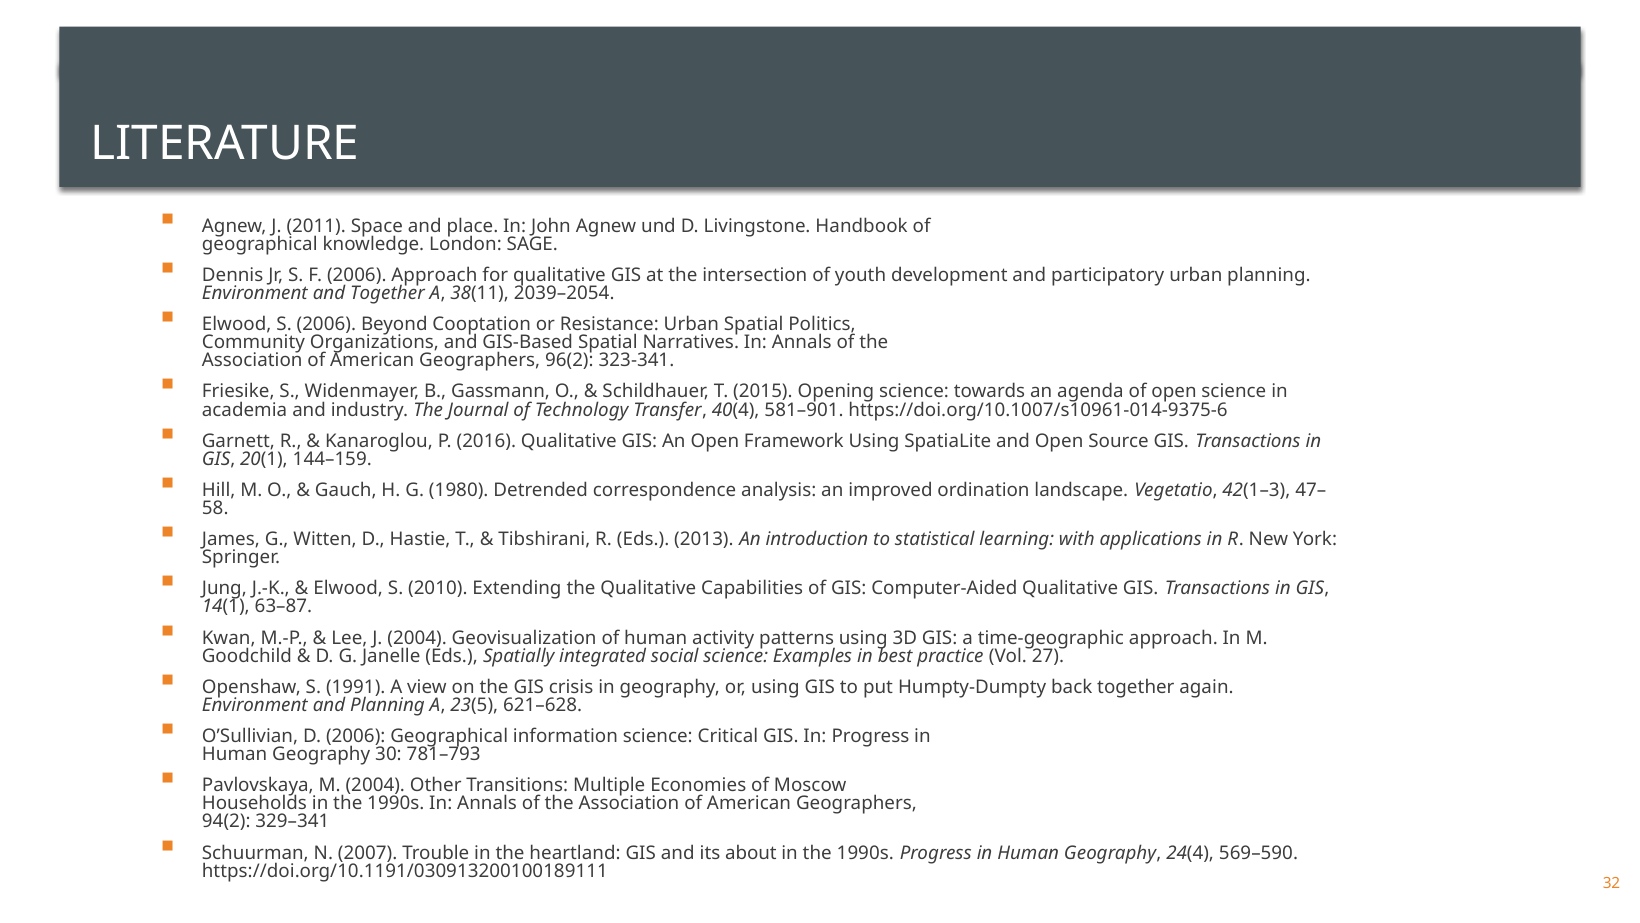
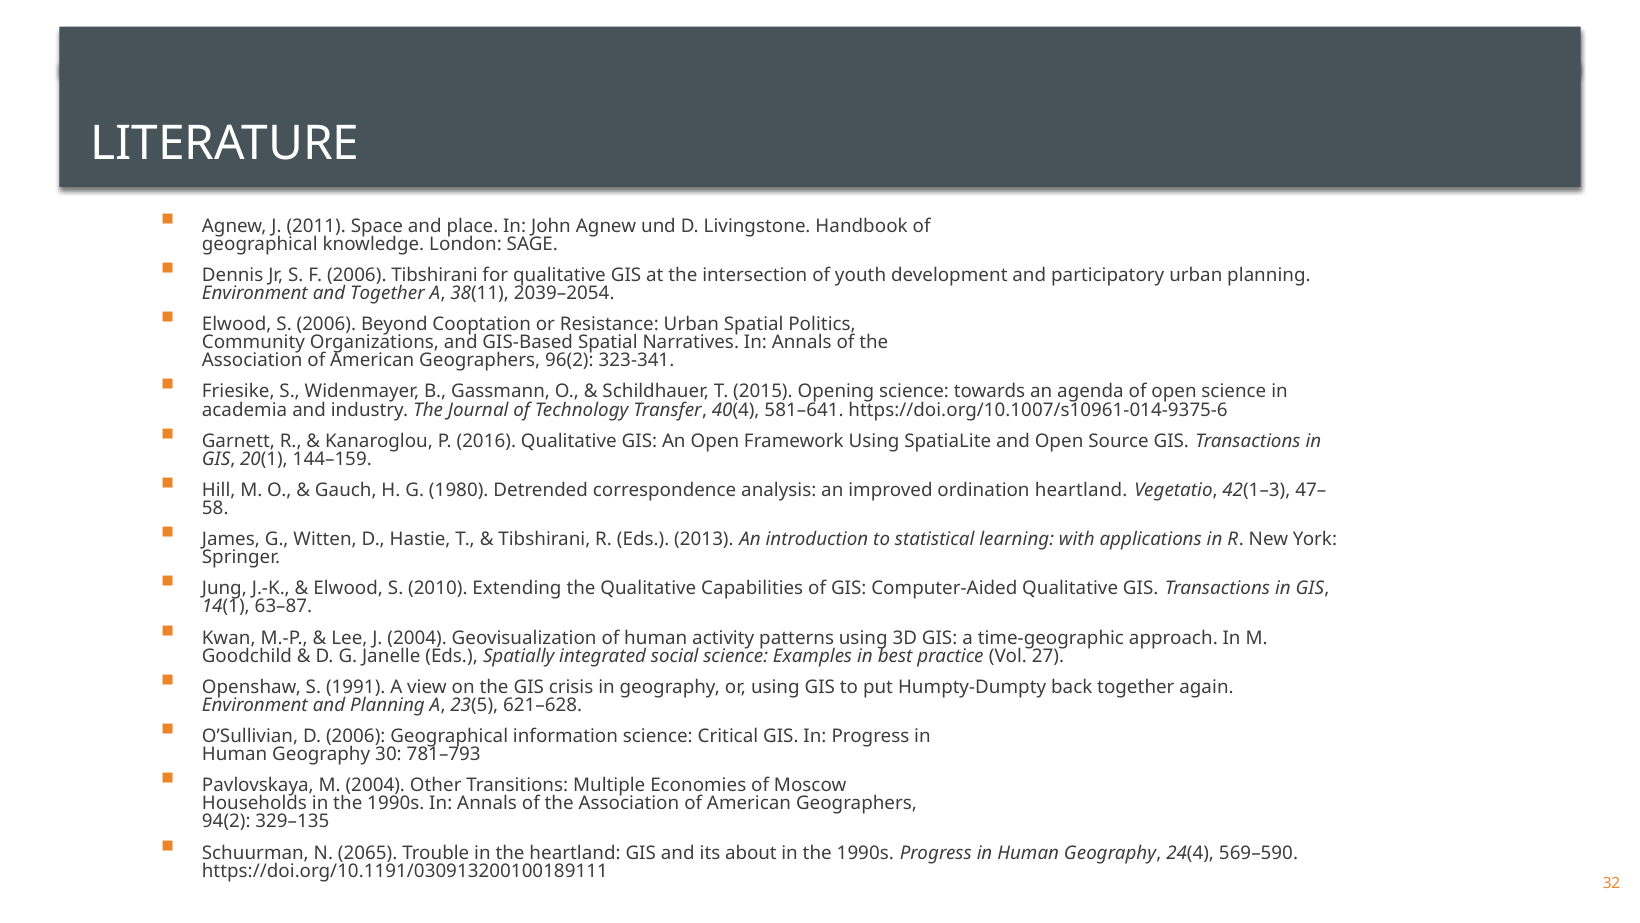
2006 Approach: Approach -> Tibshirani (434, 275)
581–901: 581–901 -> 581–641 (804, 410)
ordination landscape: landscape -> heartland (1081, 490)
329–341: 329–341 -> 329–135 (292, 821)
2007: 2007 -> 2065 (368, 852)
